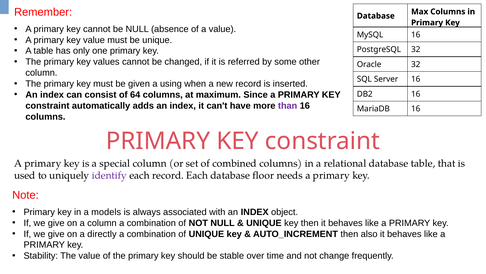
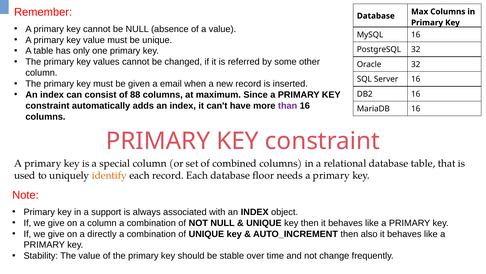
using: using -> email (171, 84)
64: 64 -> 88 (135, 95)
identify colour: purple -> orange (109, 175)
models: models -> support (106, 212)
